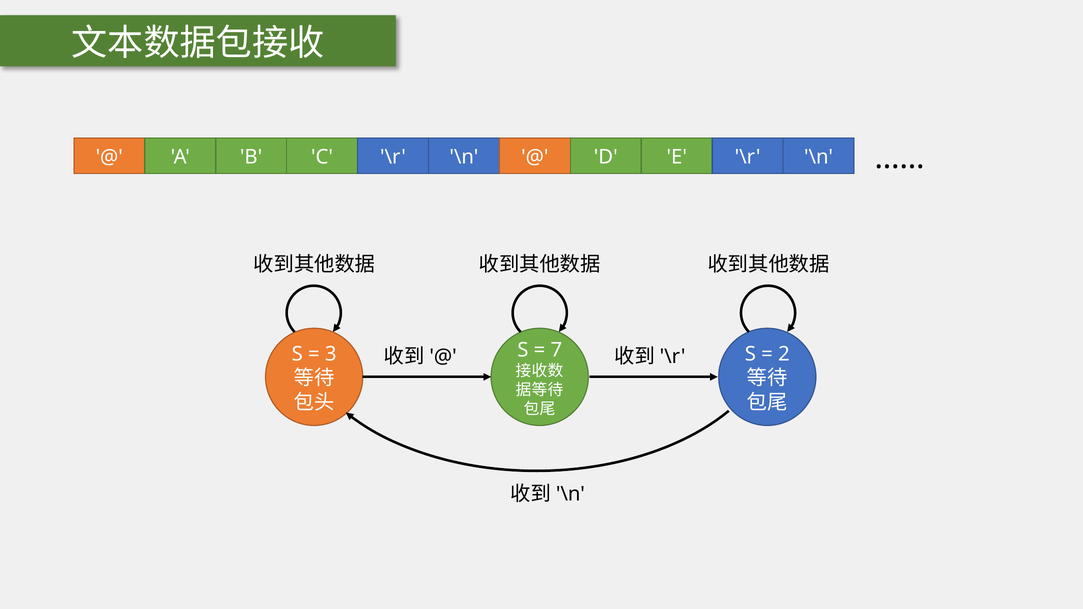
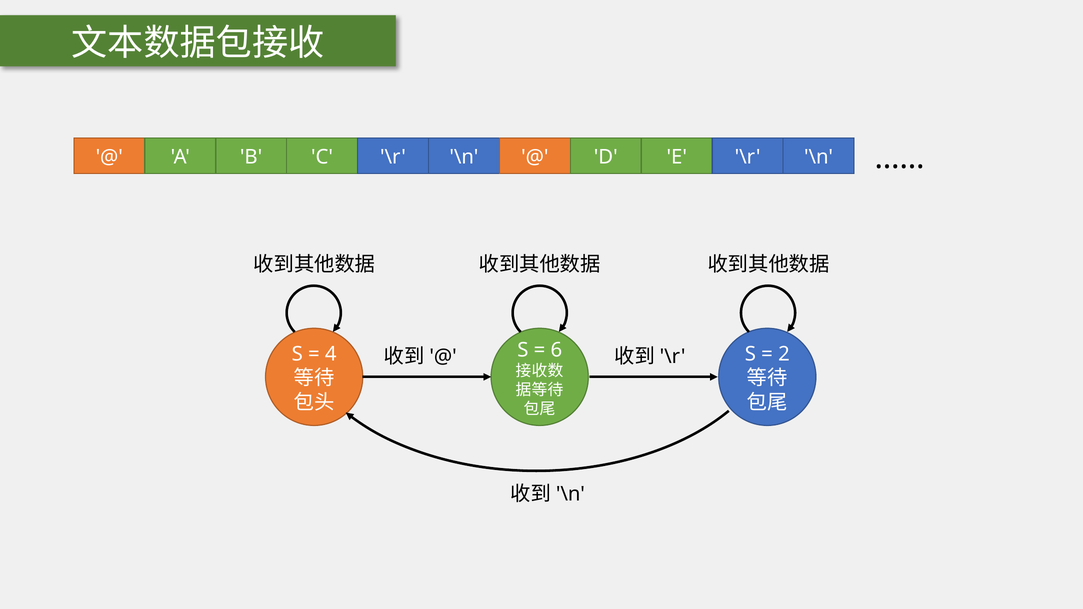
7: 7 -> 6 (556, 350)
3: 3 -> 4 (331, 354)
